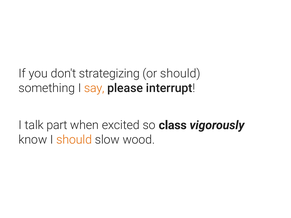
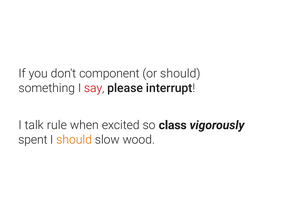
strategizing: strategizing -> component (109, 74)
say colour: orange -> red (94, 88)
part: part -> rule (57, 125)
know: know -> spent (33, 140)
